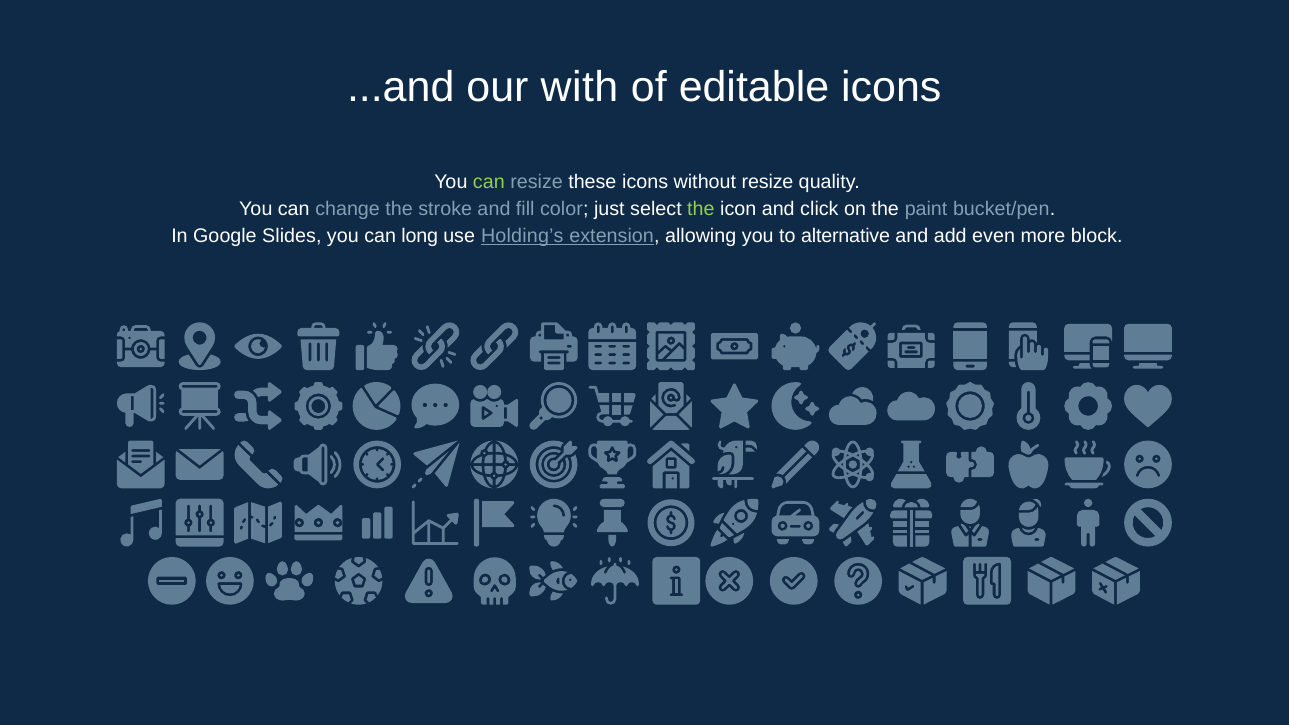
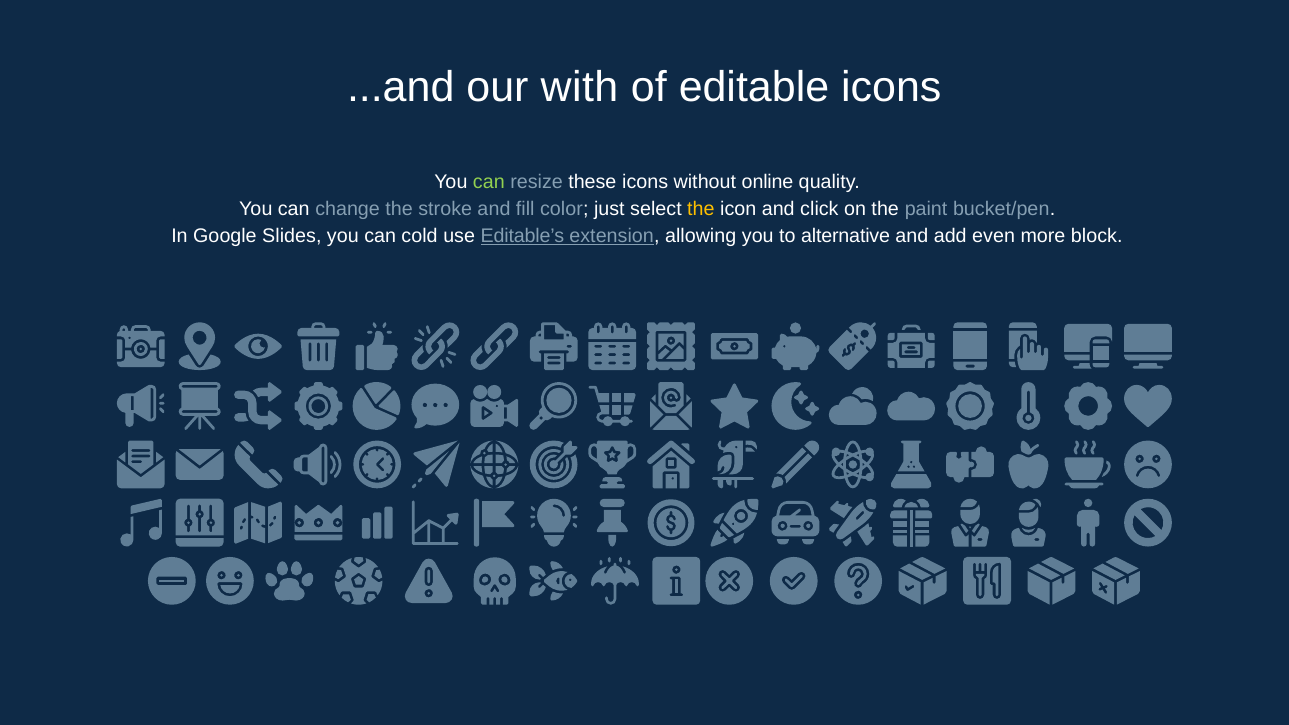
without resize: resize -> online (768, 182)
the colour: light green -> yellow (701, 209)
long: long -> cold (420, 236)
Holding’s: Holding’s -> Editable’s (523, 236)
